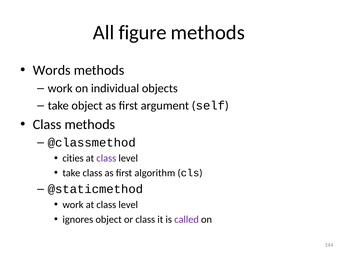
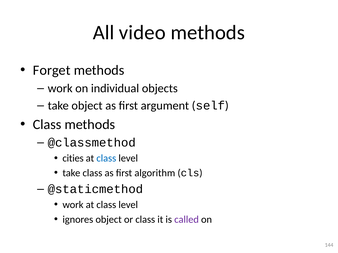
figure: figure -> video (142, 33)
Words: Words -> Forget (52, 70)
class colour: purple -> blue (106, 159)
